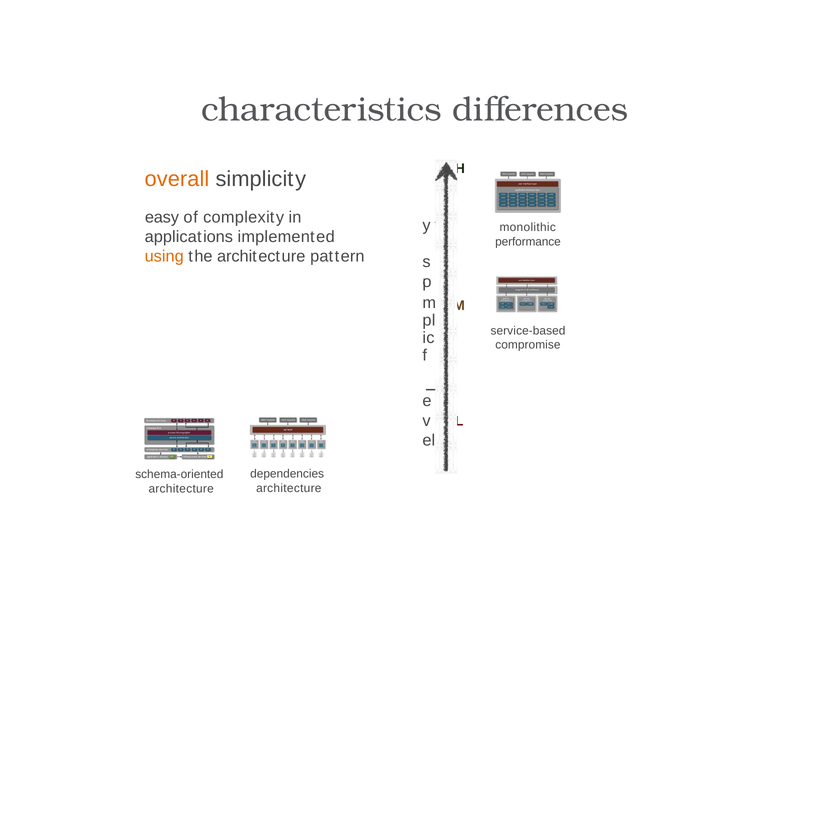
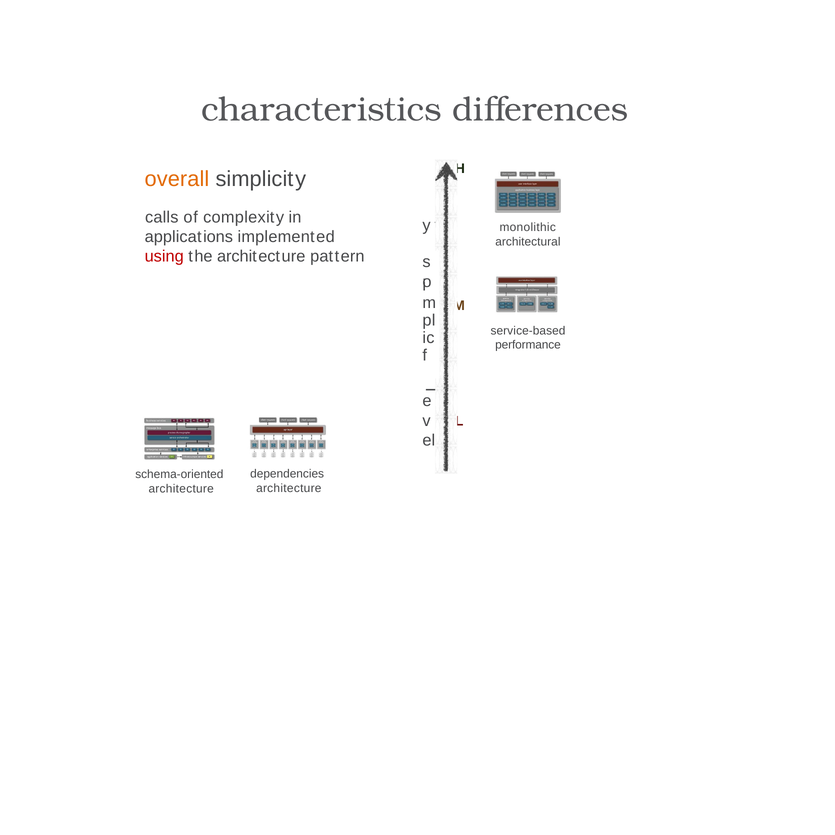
easy: easy -> calls (162, 217)
performance: performance -> architectural (528, 242)
using colour: orange -> red (164, 257)
compromise: compromise -> performance (528, 345)
